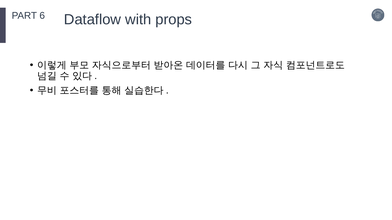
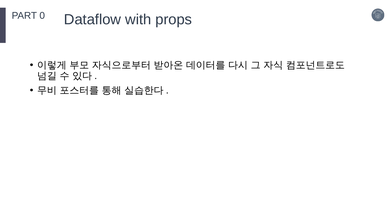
6: 6 -> 0 (42, 16)
